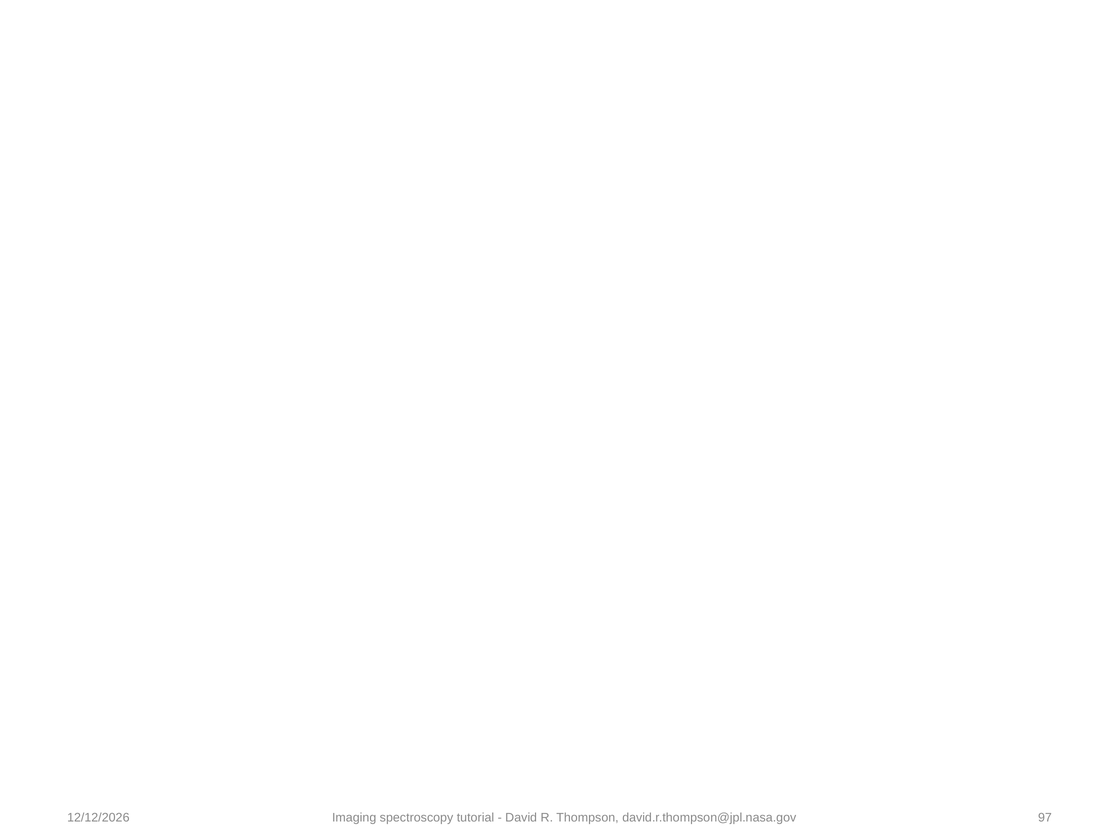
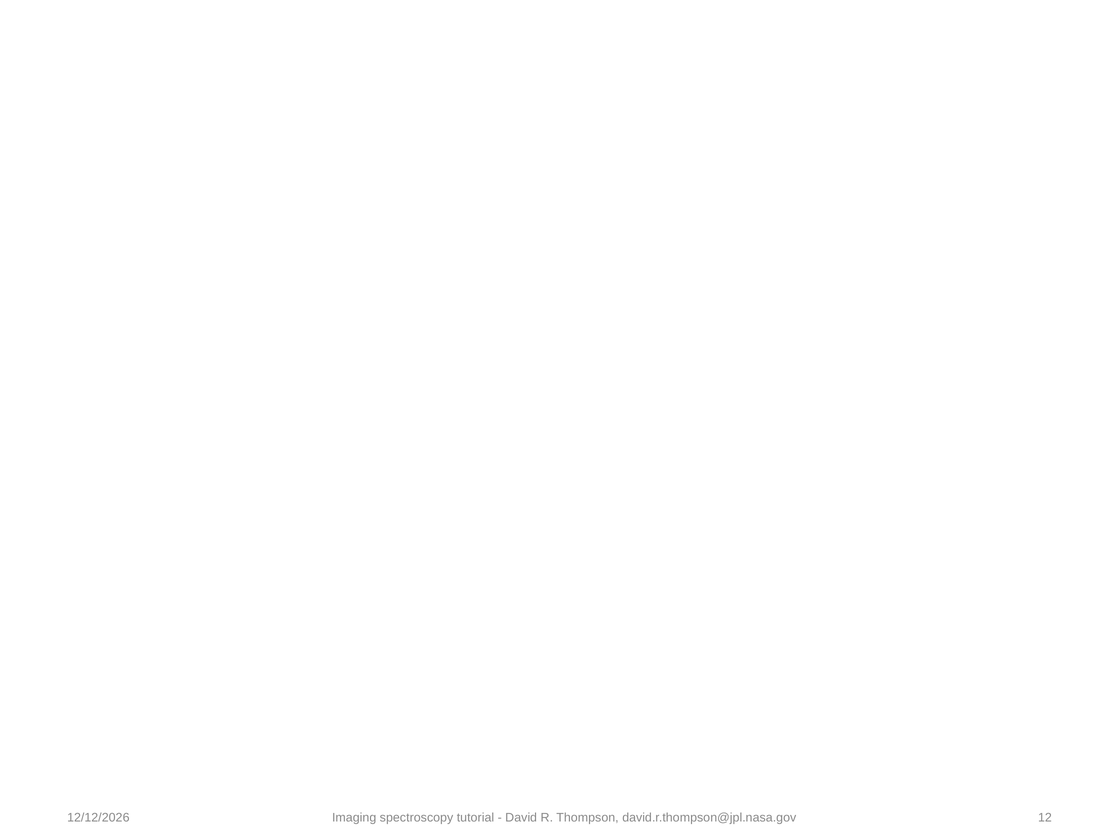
97: 97 -> 12 (1045, 818)
